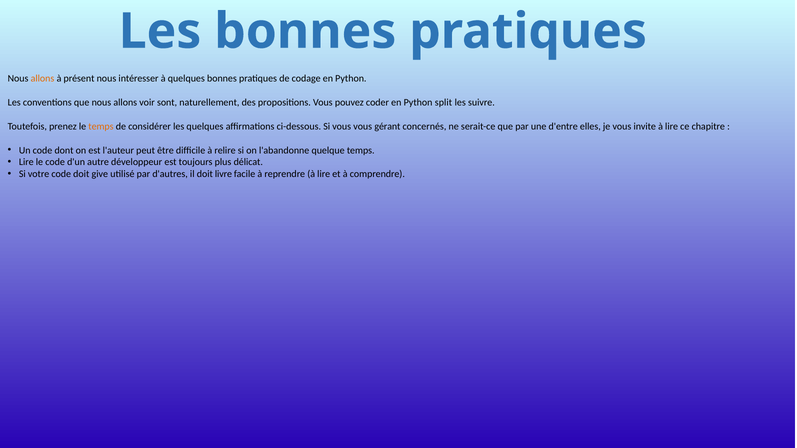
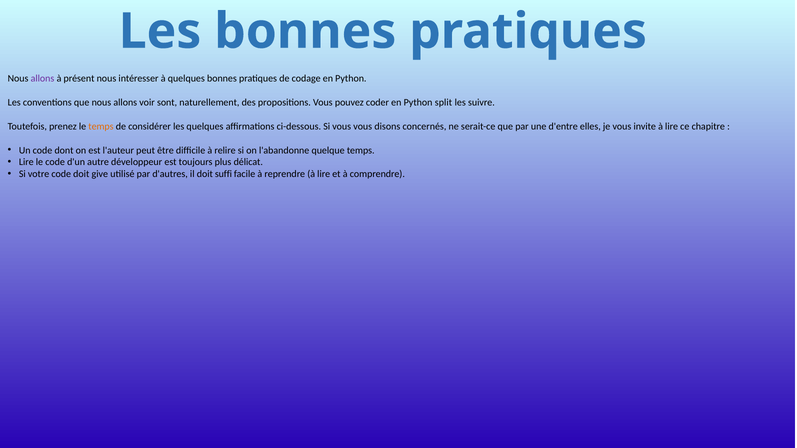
allons colour: orange -> purple (43, 79)
gérant: gérant -> disons (387, 126)
livre: livre -> suffi (223, 174)
